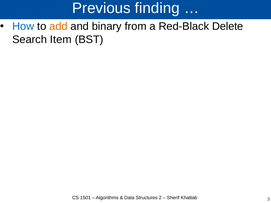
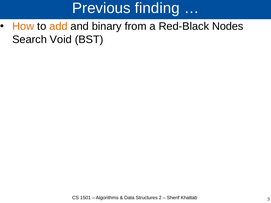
How colour: blue -> orange (23, 26)
Delete: Delete -> Nodes (228, 26)
Item: Item -> Void (61, 40)
